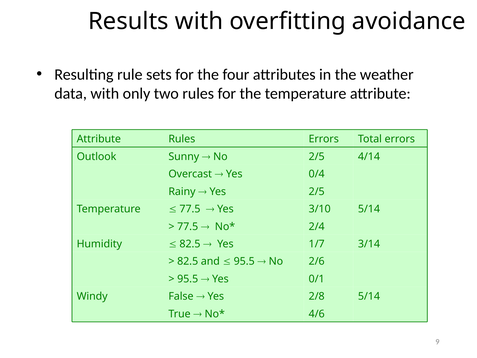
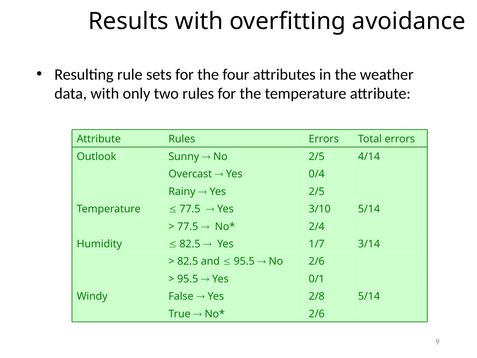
4/6: 4/6 -> 2/6 (317, 314)
